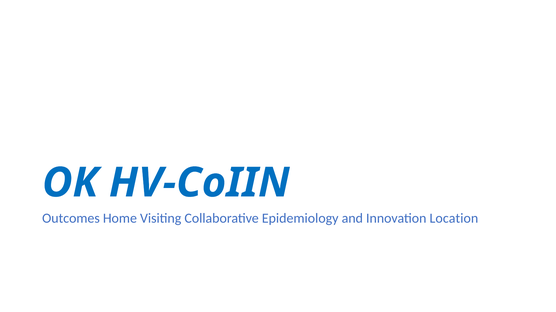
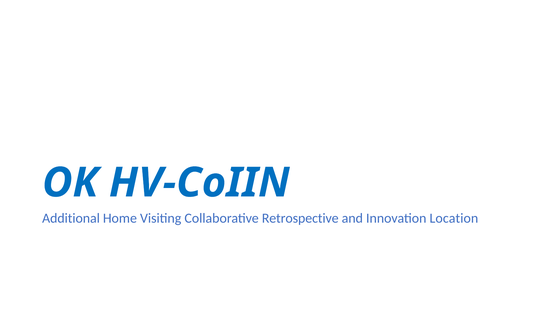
Outcomes: Outcomes -> Additional (71, 219)
Epidemiology: Epidemiology -> Retrospective (300, 219)
